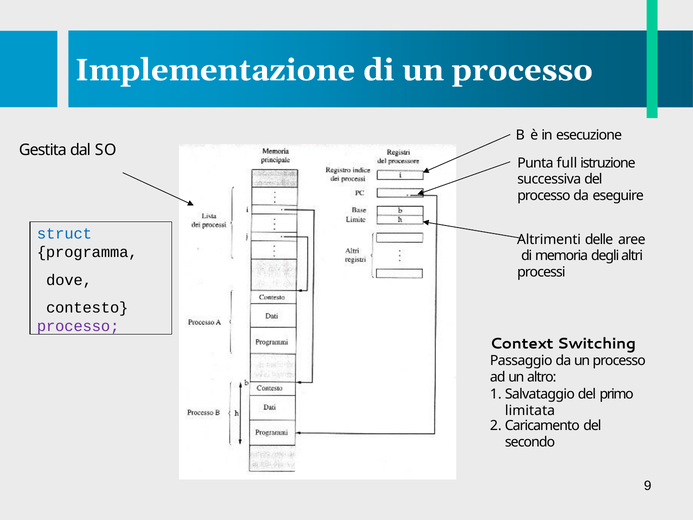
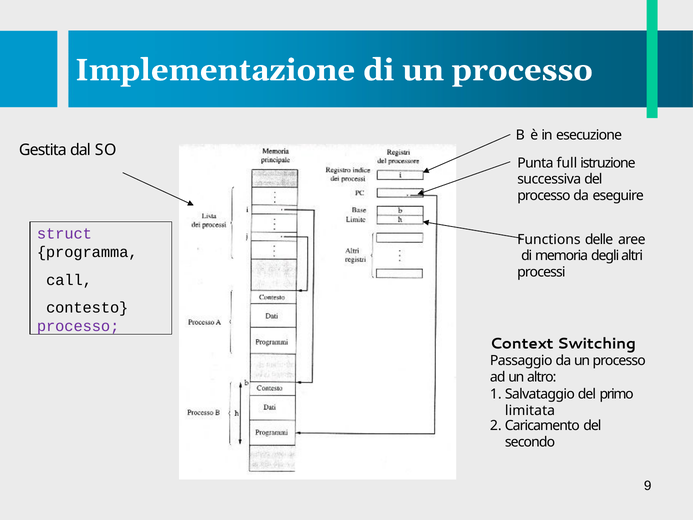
struct colour: blue -> purple (64, 234)
Altrimenti: Altrimenti -> Functions (549, 239)
dove: dove -> call (69, 280)
